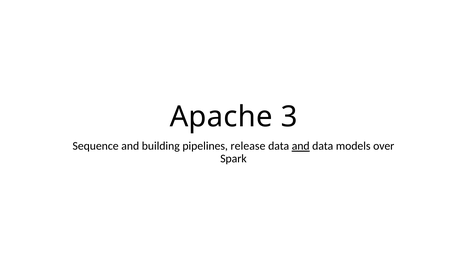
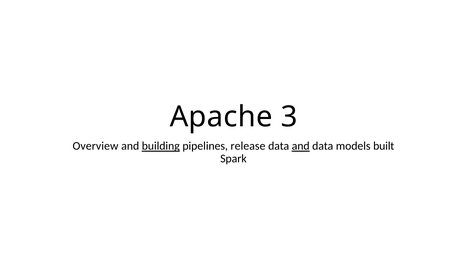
Sequence: Sequence -> Overview (96, 146)
building underline: none -> present (161, 146)
over: over -> built (384, 146)
